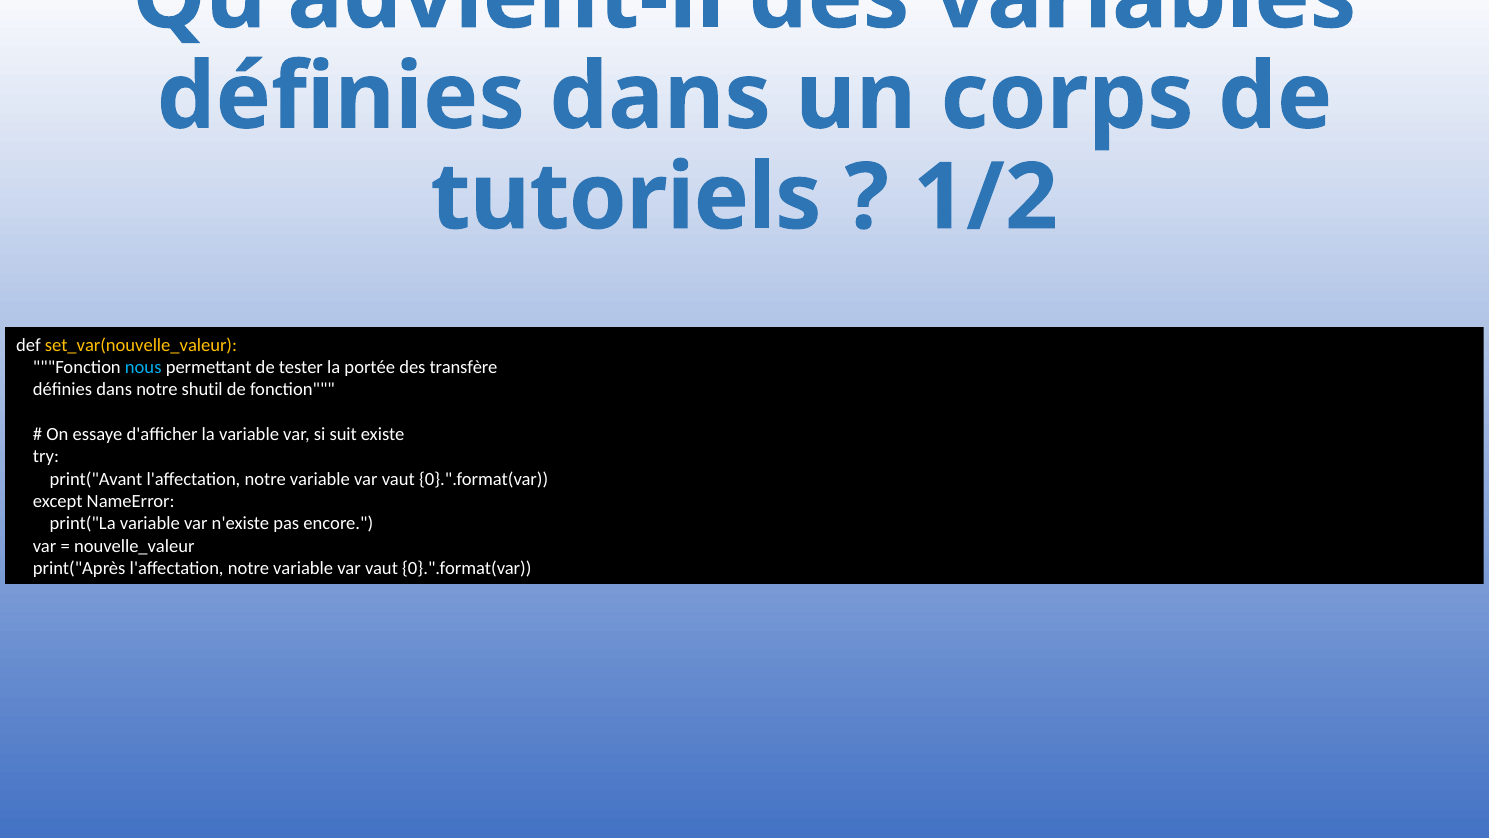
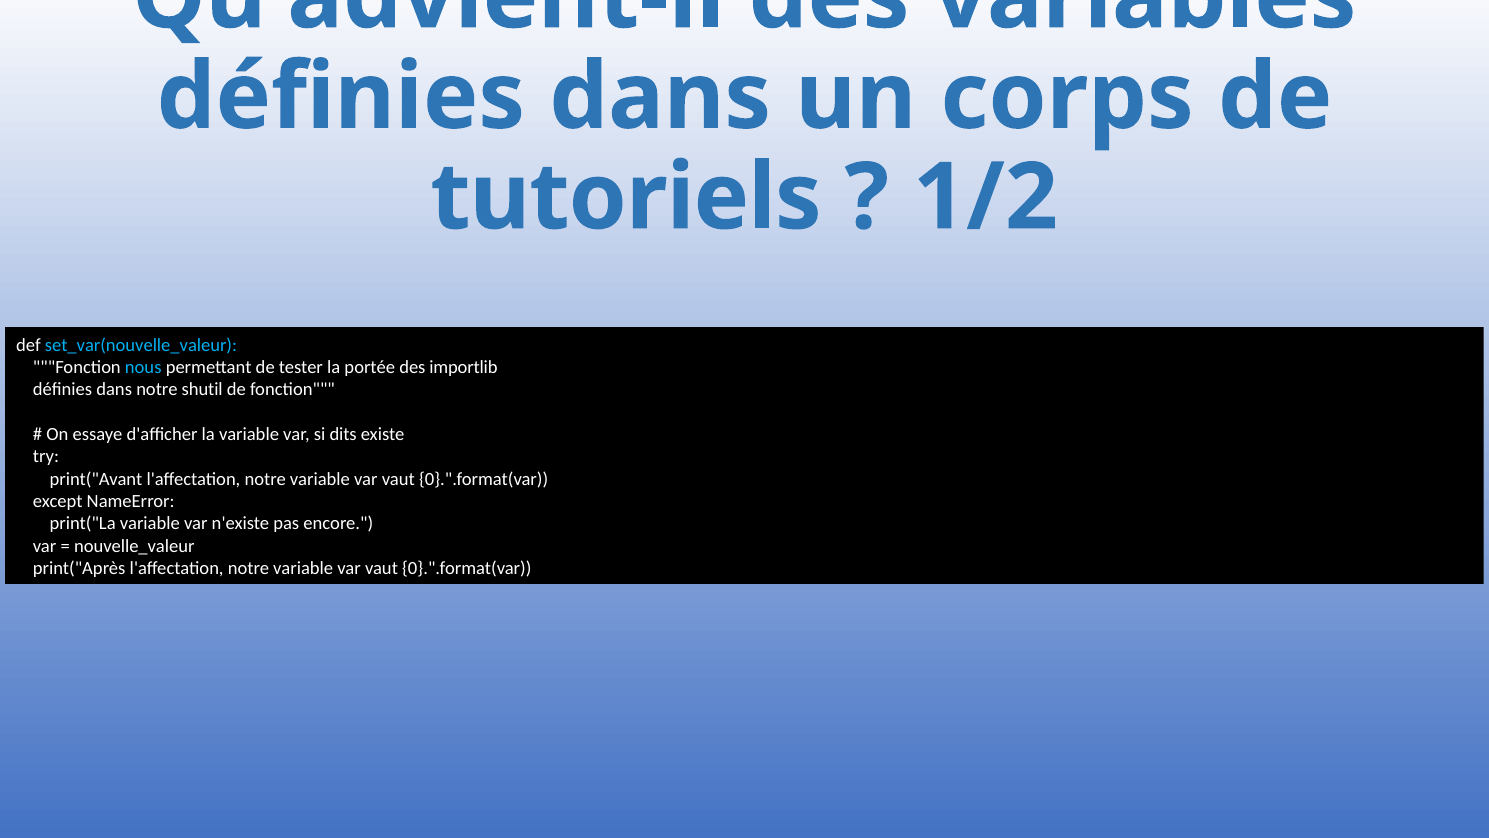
set_var(nouvelle_valeur colour: yellow -> light blue (141, 345)
transfère: transfère -> importlib (463, 367)
suit: suit -> dits (343, 434)
